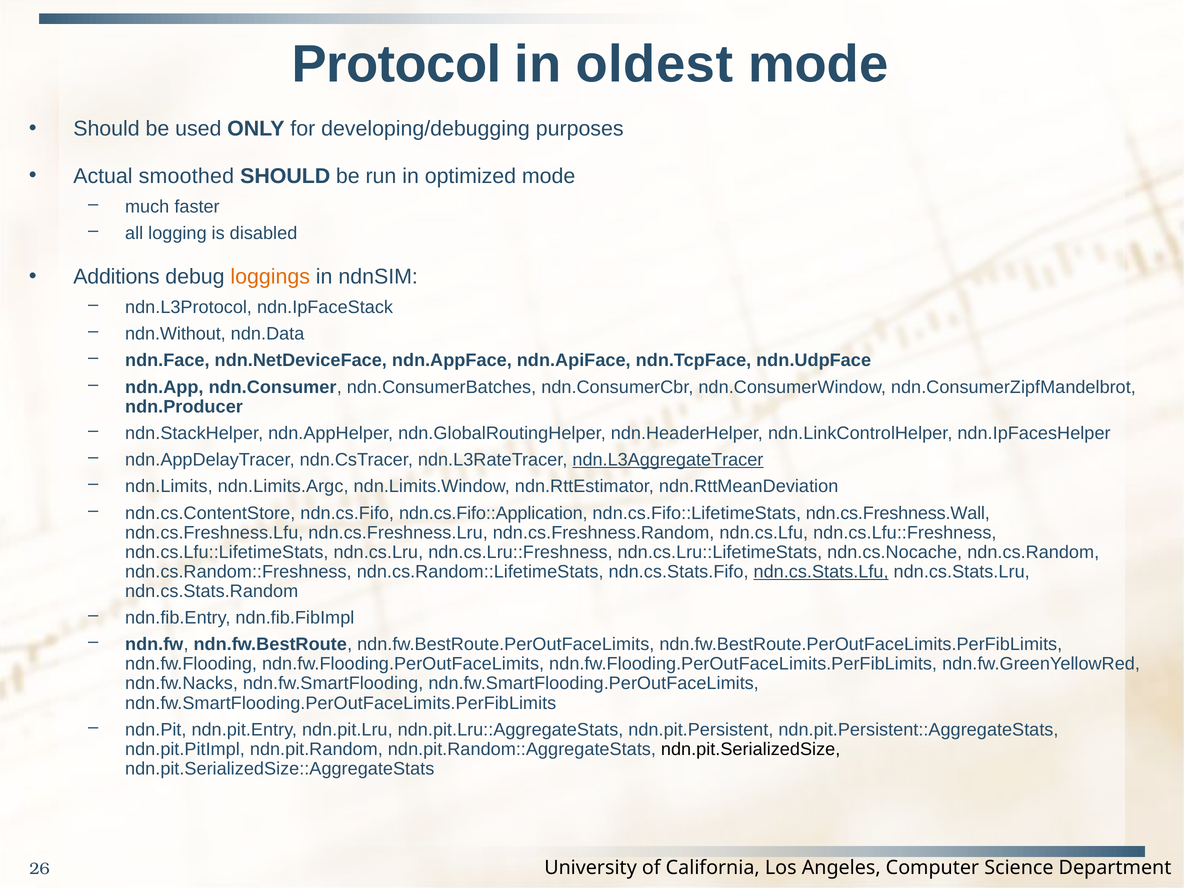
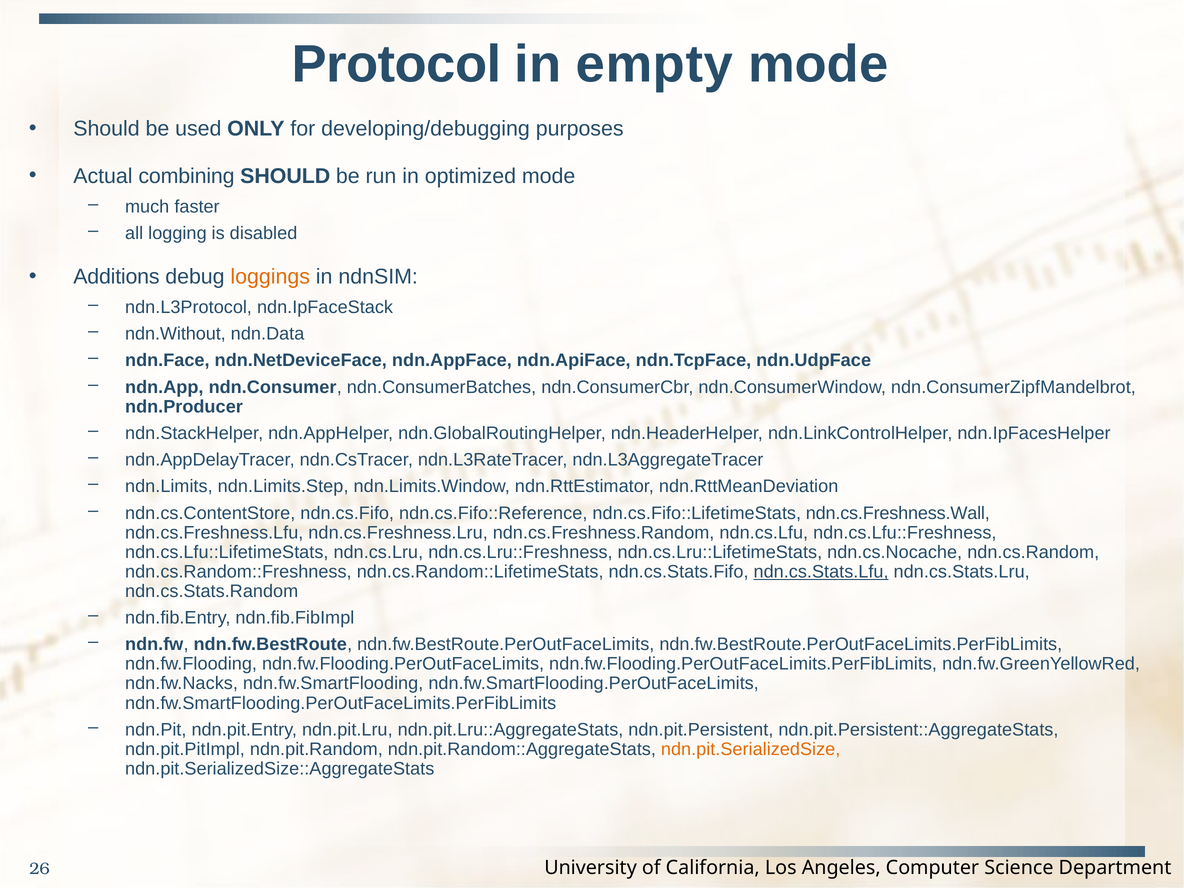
oldest: oldest -> empty (654, 64)
smoothed: smoothed -> combining (187, 176)
ndn.L3AggregateTracer underline: present -> none (668, 460)
ndn.Limits.Argc: ndn.Limits.Argc -> ndn.Limits.Step (283, 486)
ndn.cs.Fifo::Application: ndn.cs.Fifo::Application -> ndn.cs.Fifo::Reference (493, 513)
ndn.pit.SerializedSize colour: black -> orange (751, 749)
